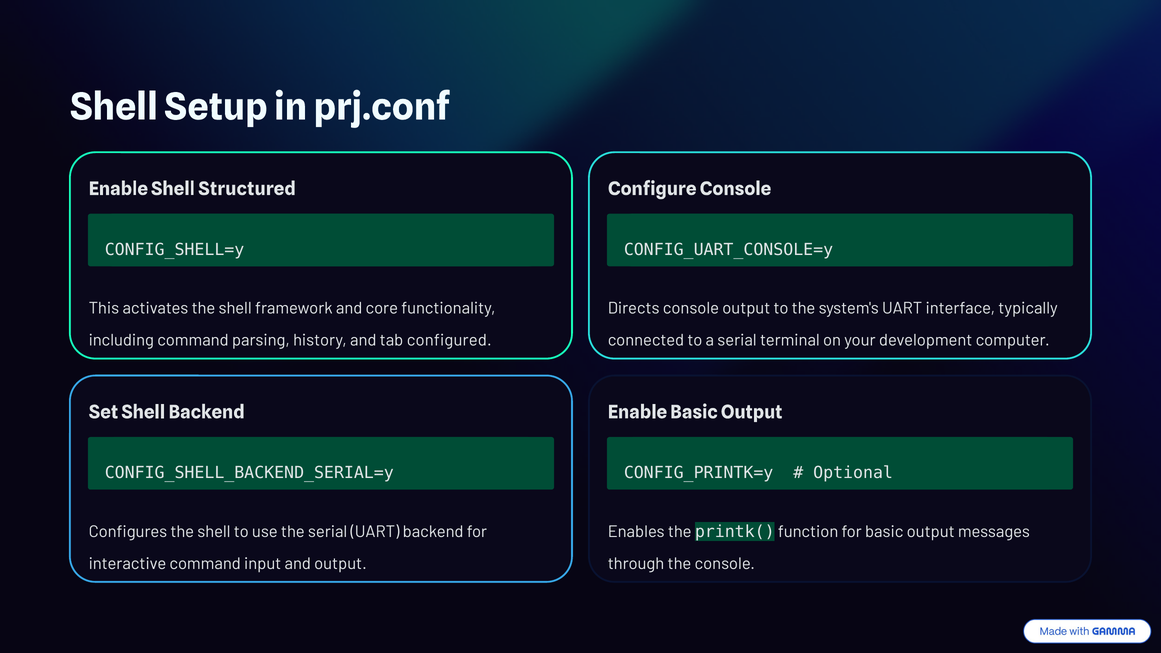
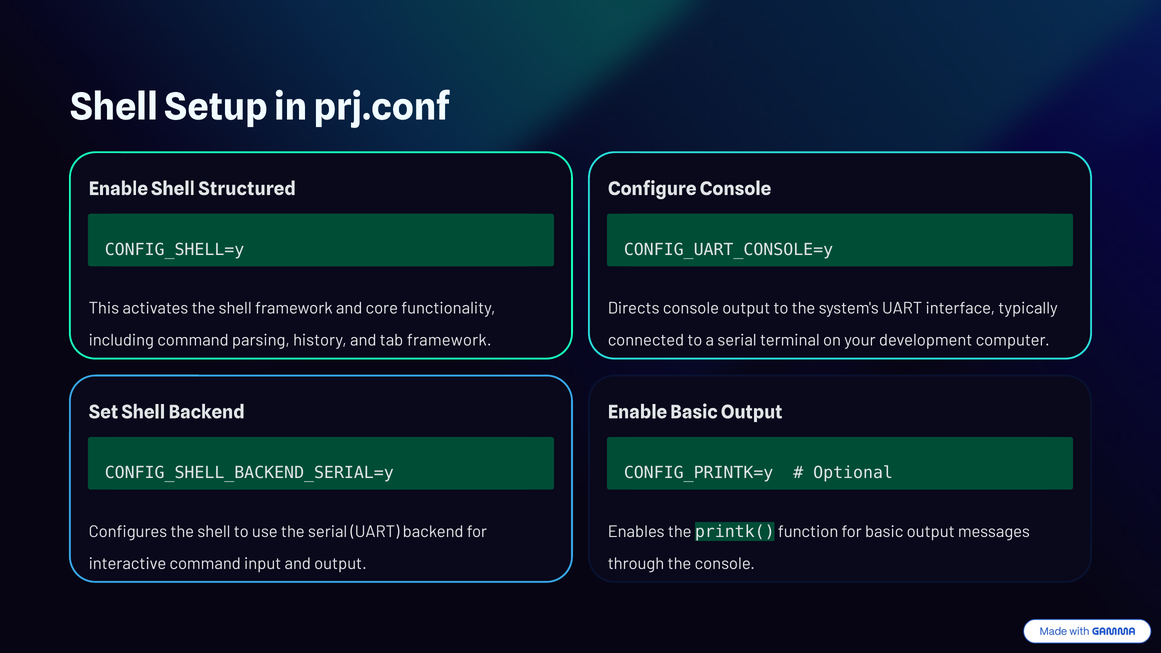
tab configured: configured -> framework (449, 340)
